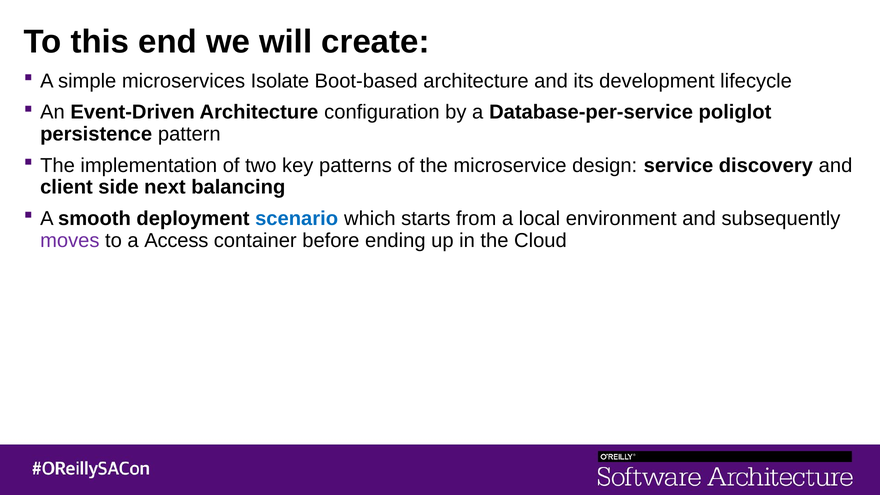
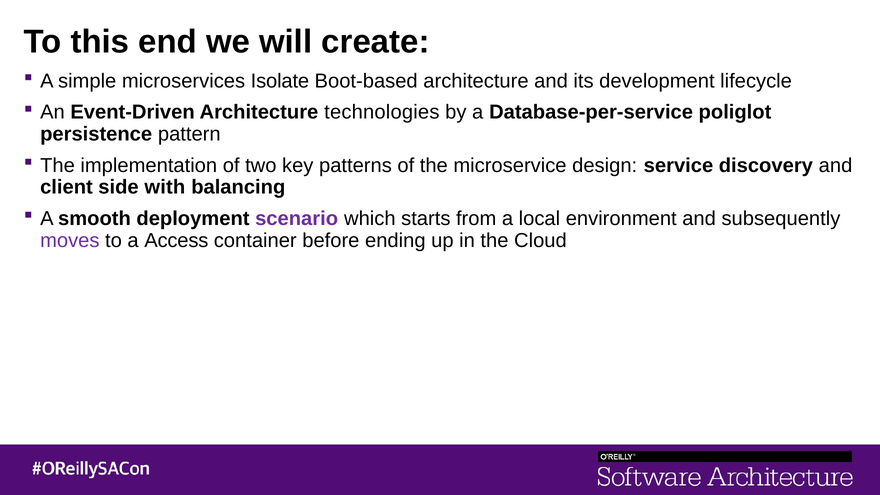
configuration: configuration -> technologies (382, 112)
next: next -> with (165, 187)
scenario colour: blue -> purple (297, 219)
